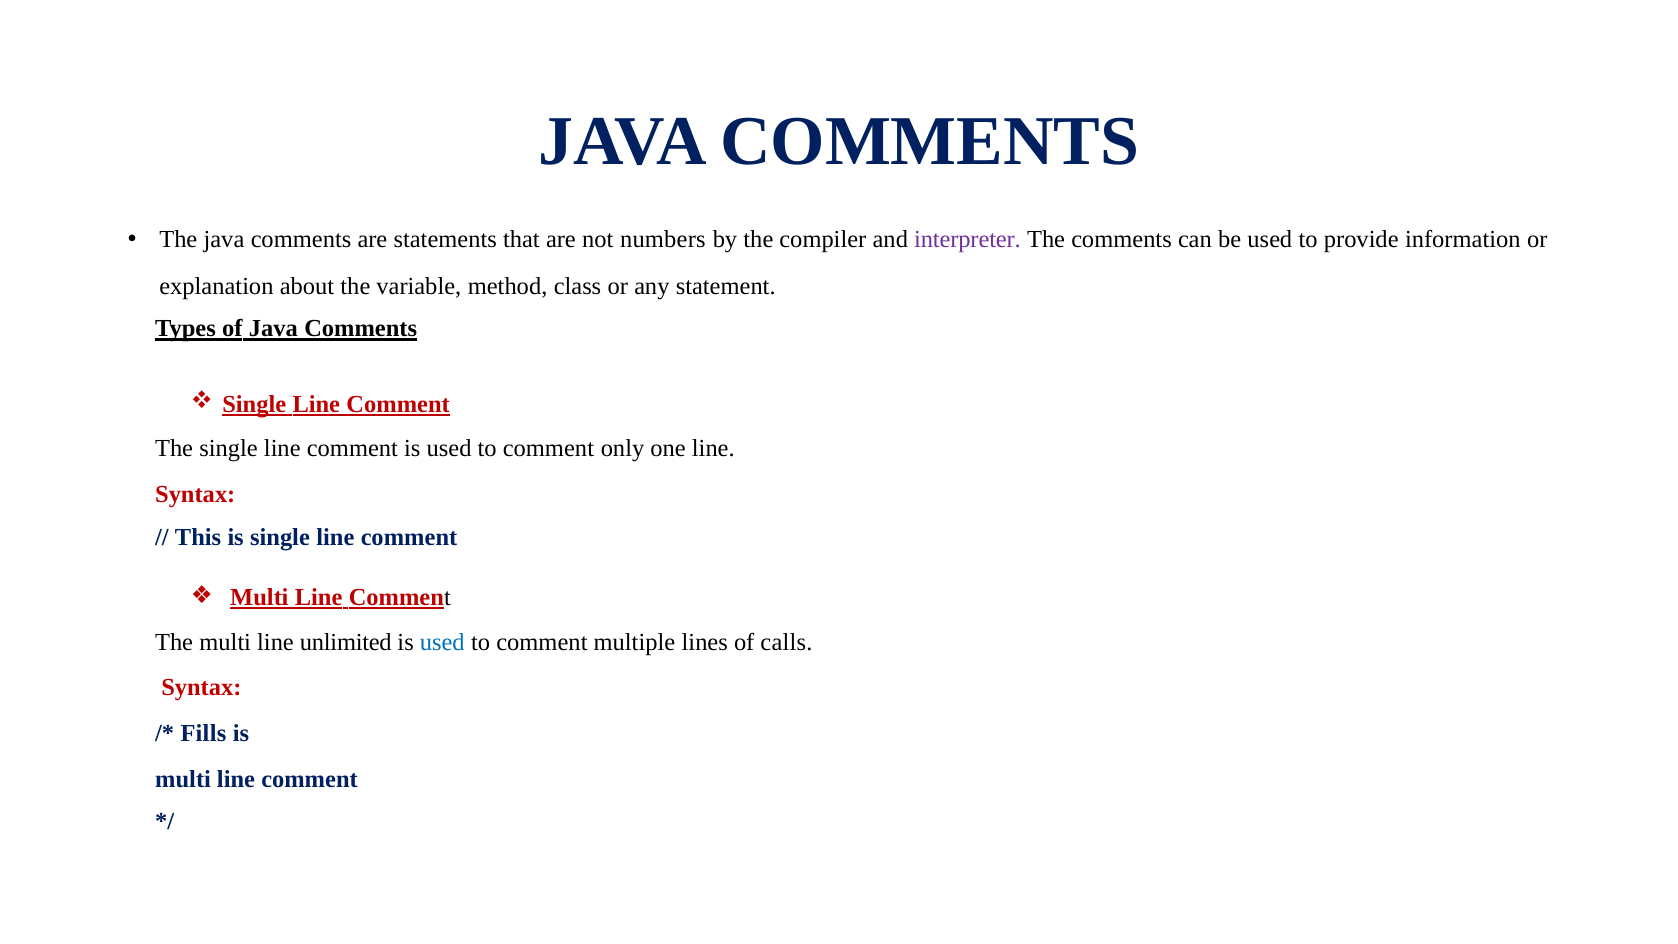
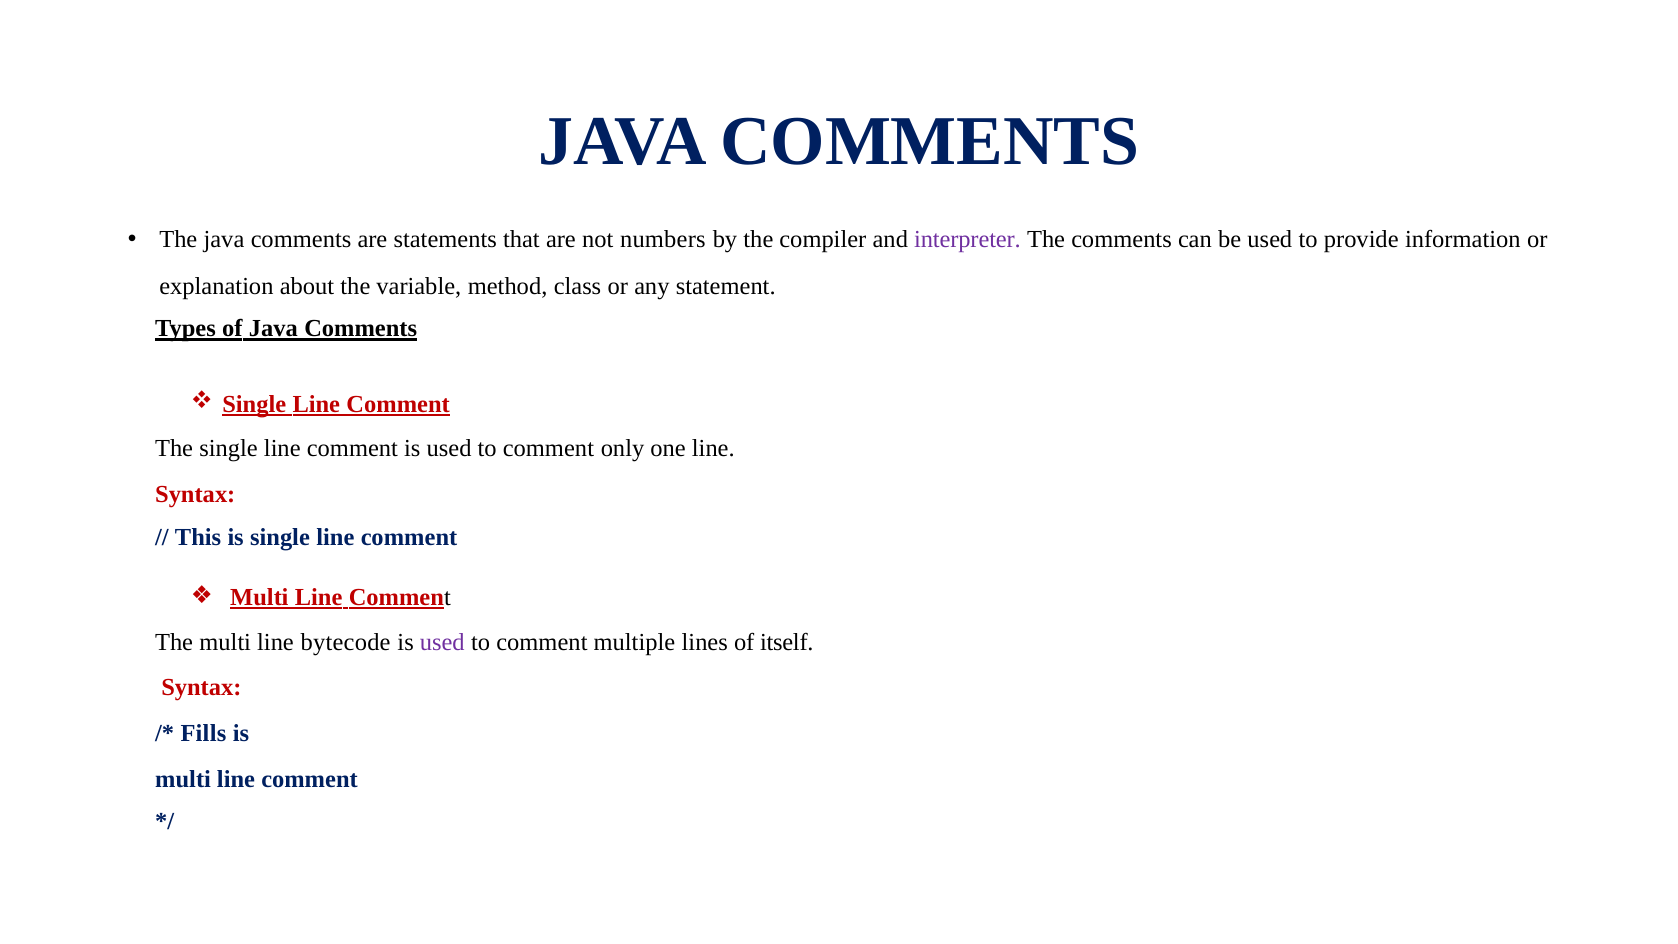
unlimited: unlimited -> bytecode (346, 642)
used colour: blue -> purple (442, 642)
calls: calls -> itself (787, 642)
